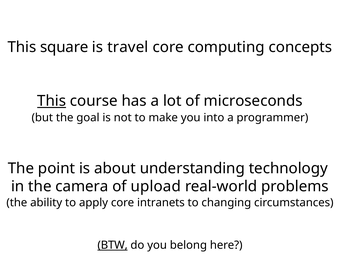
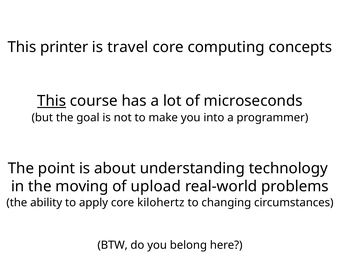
square: square -> printer (64, 47)
camera: camera -> moving (82, 186)
intranets: intranets -> kilohertz (161, 203)
BTW underline: present -> none (113, 245)
